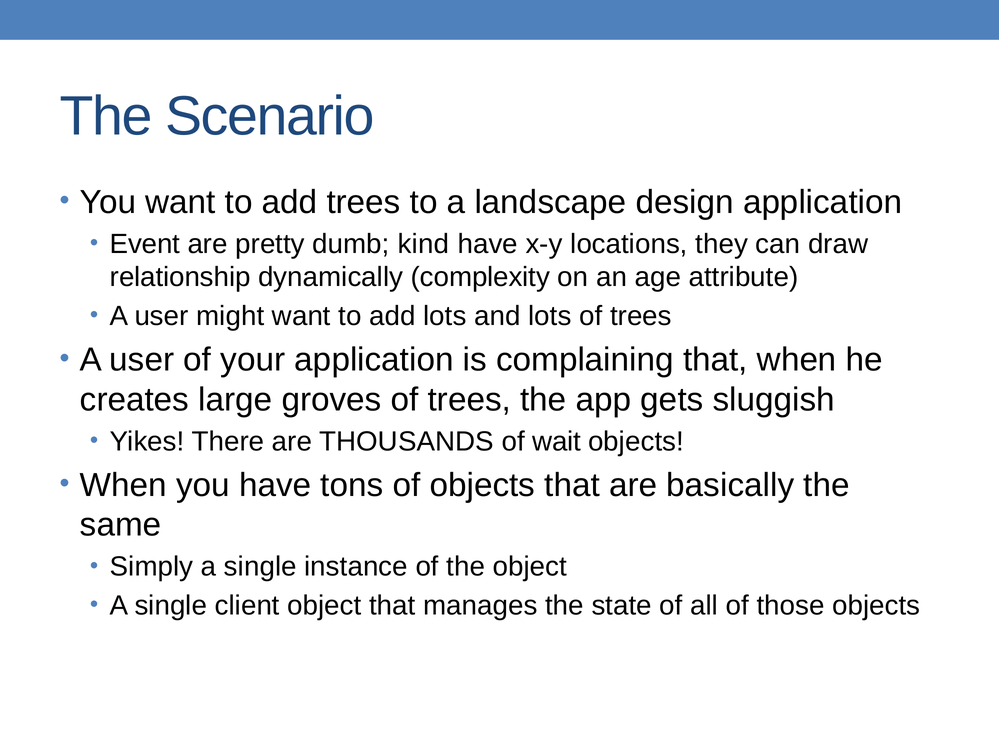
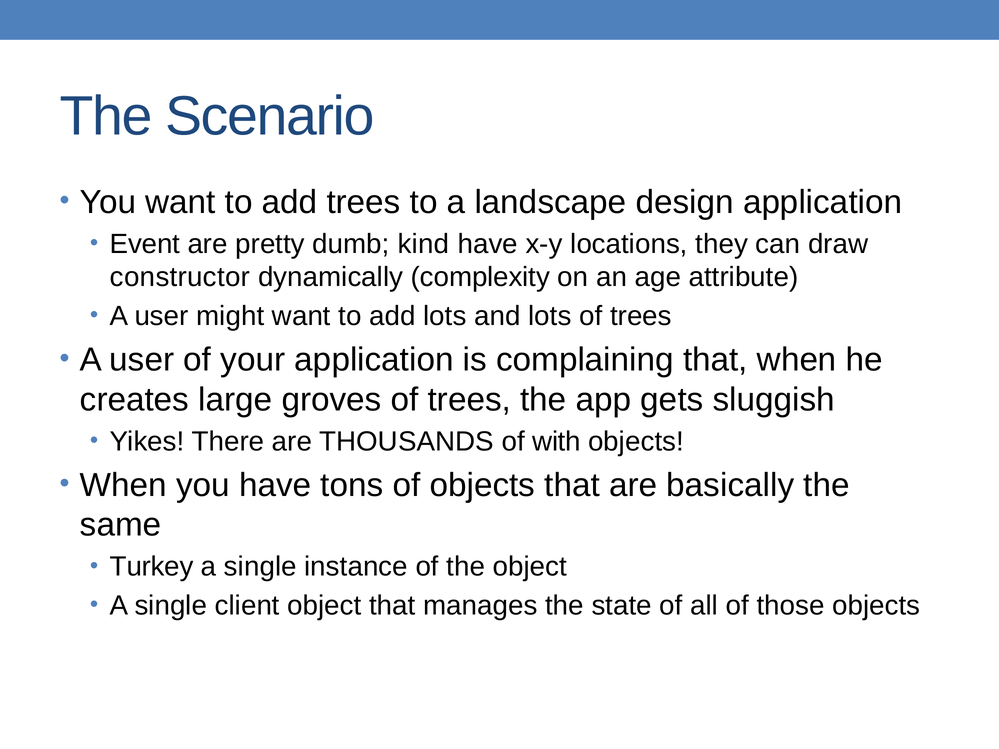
relationship: relationship -> constructor (180, 277)
wait: wait -> with (557, 442)
Simply: Simply -> Turkey (152, 567)
